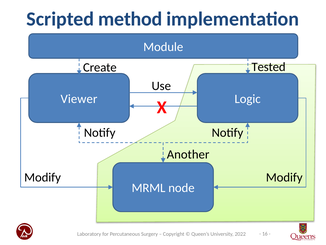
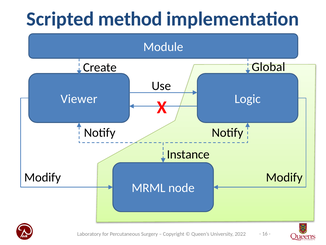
Tested: Tested -> Global (268, 67)
Another: Another -> Instance (188, 154)
